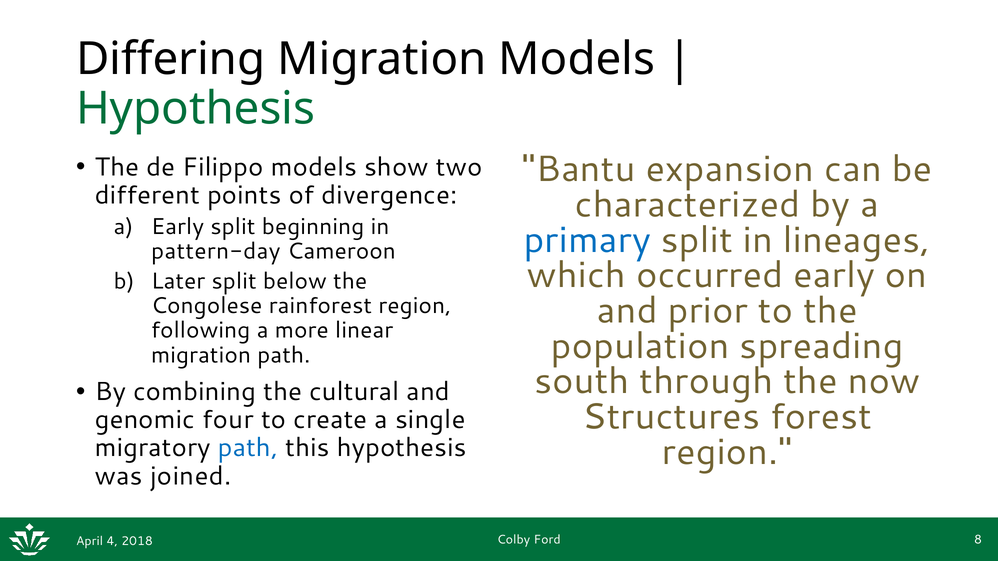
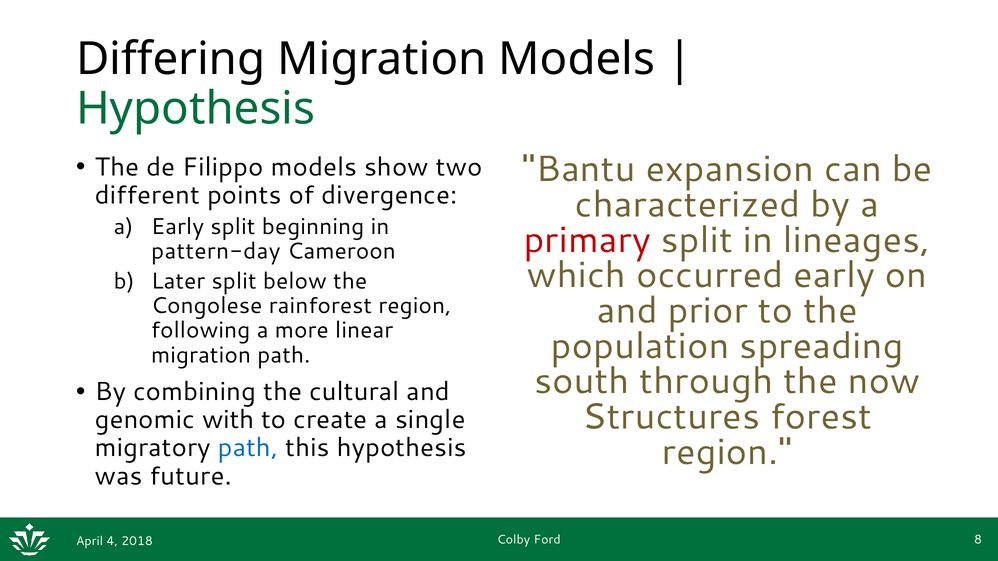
primary colour: blue -> red (587, 240)
four: four -> with (228, 420)
joined: joined -> future (191, 476)
